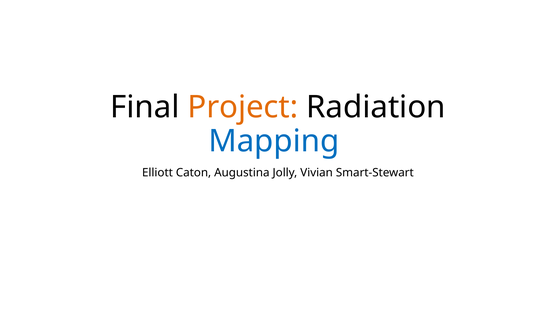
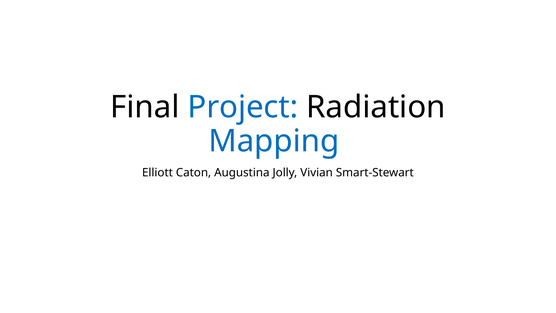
Project colour: orange -> blue (243, 107)
